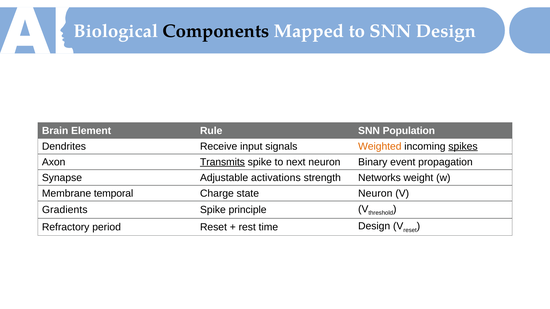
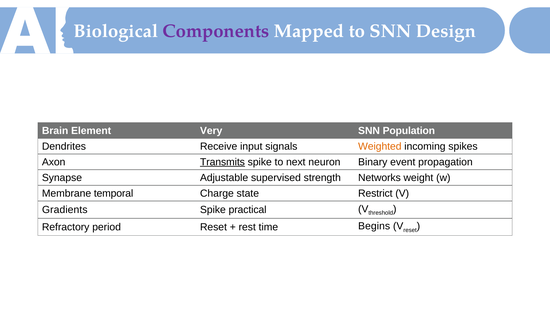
Components colour: black -> purple (216, 31)
Rule: Rule -> Very (211, 131)
spikes underline: present -> none (463, 146)
activations: activations -> supervised (276, 178)
state Neuron: Neuron -> Restrict (375, 194)
principle: principle -> practical (248, 210)
time Design: Design -> Begins (374, 227)
